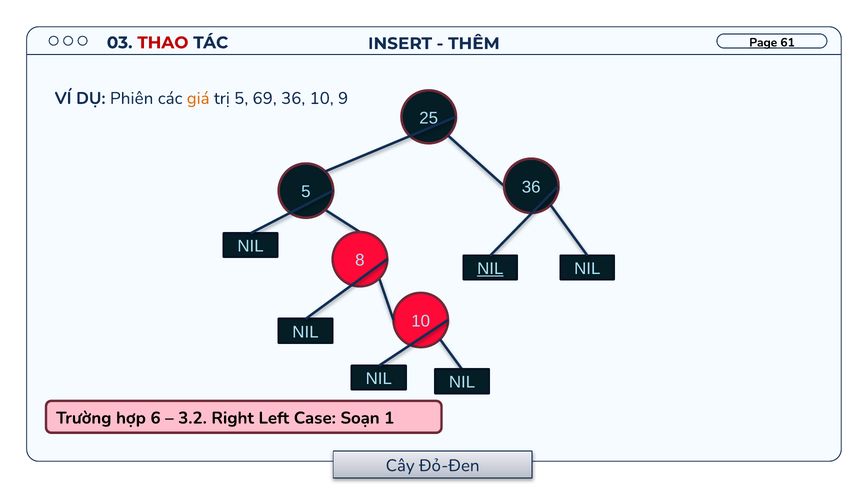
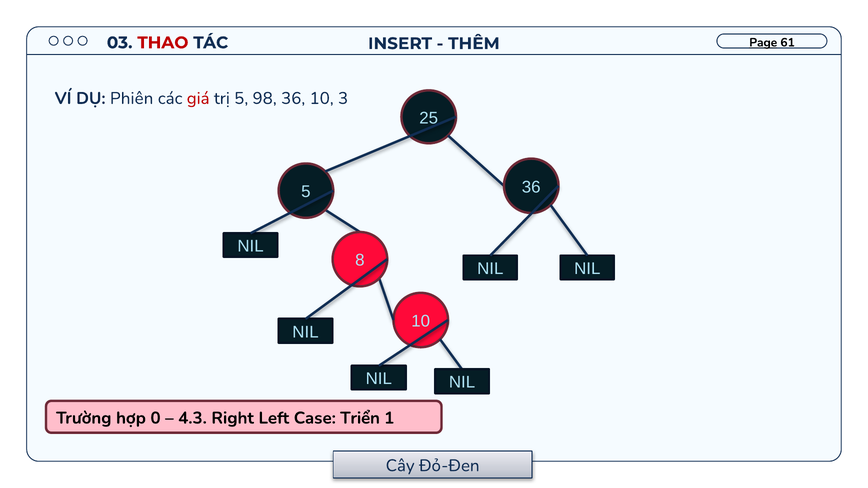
giá colour: orange -> red (198, 98)
69: 69 -> 98 (265, 98)
9: 9 -> 3 (343, 98)
NIL underline: present -> none (490, 269)
6: 6 -> 0 (156, 418)
3.2: 3.2 -> 4.3 (192, 418)
Soạn: Soạn -> Triển (360, 418)
